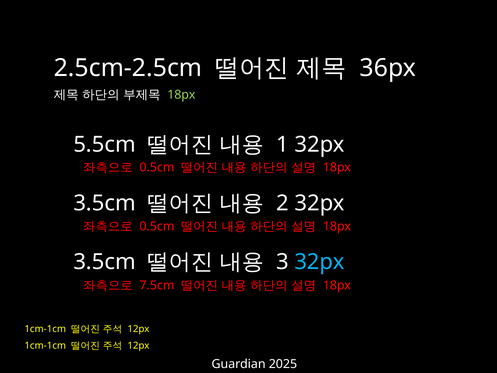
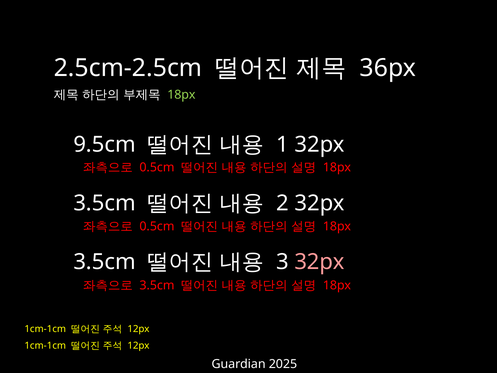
5.5cm: 5.5cm -> 9.5cm (105, 144)
32px colour: light blue -> pink (320, 262)
7.5cm: 7.5cm -> 3.5cm (157, 285)
